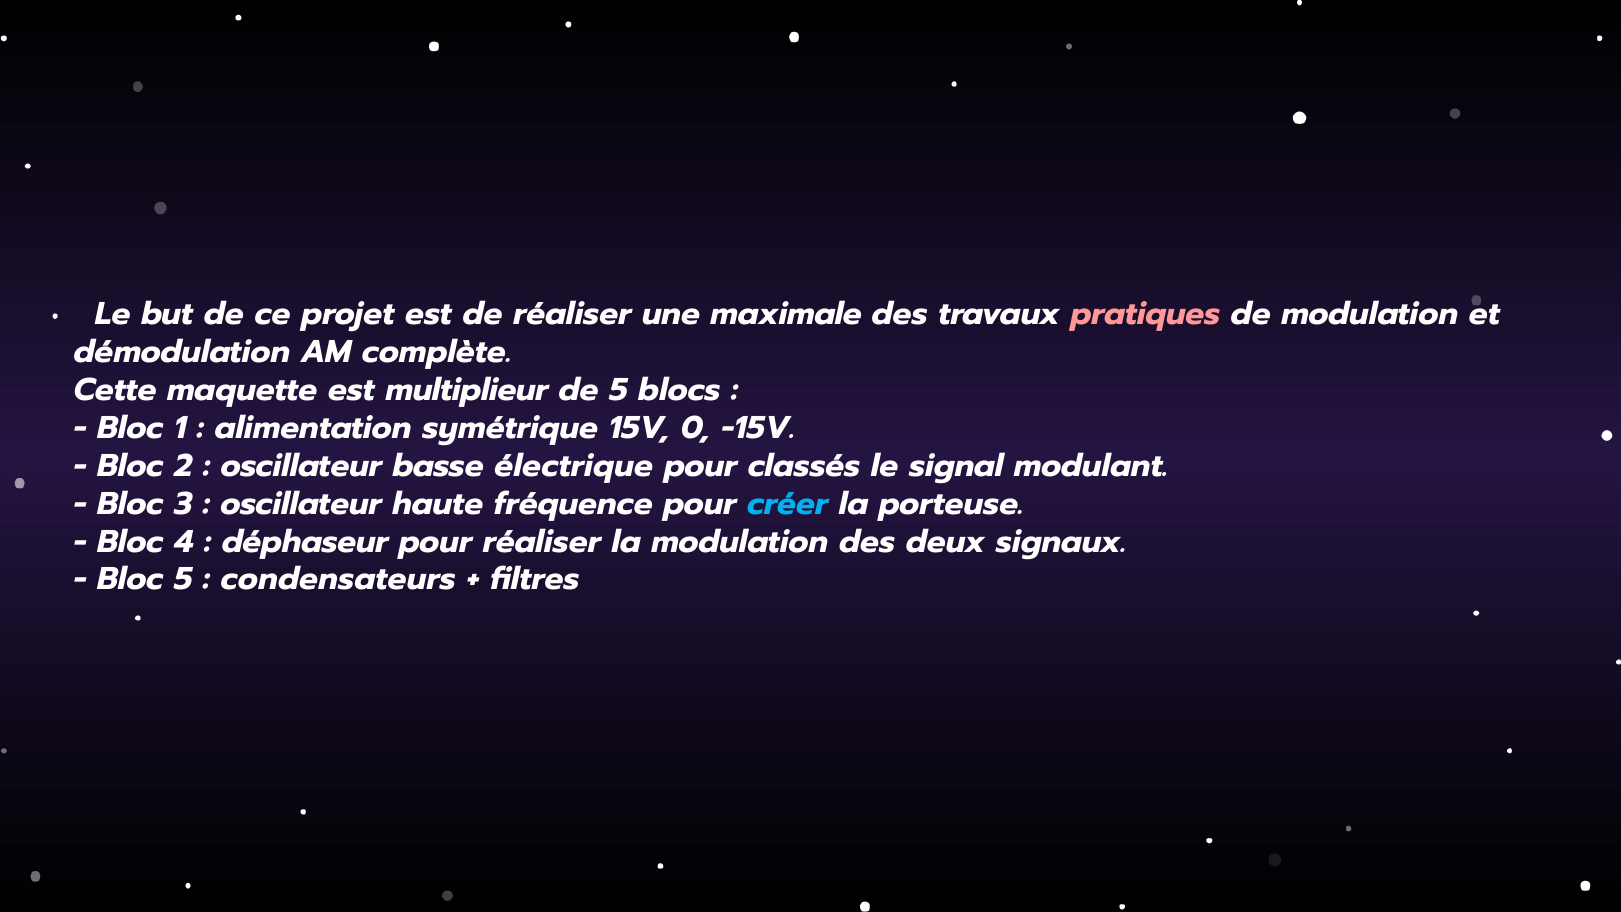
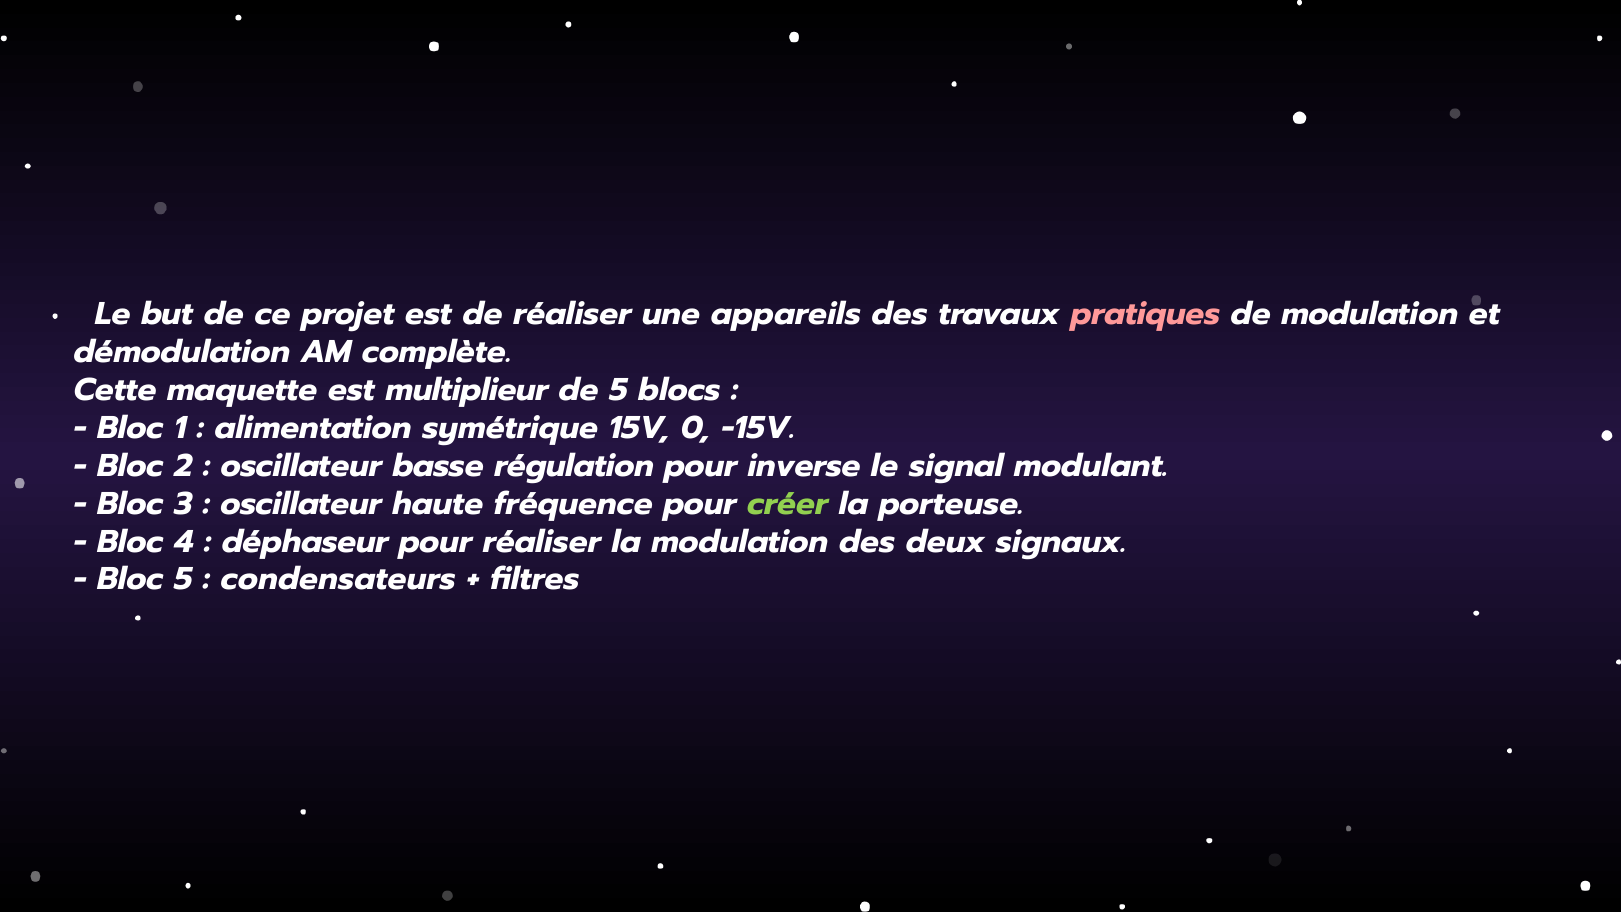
maximale: maximale -> appareils (786, 314)
électrique: électrique -> régulation (574, 466)
classés: classés -> inverse (804, 466)
créer colour: light blue -> light green (788, 504)
